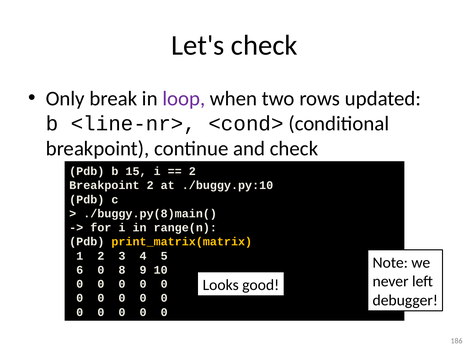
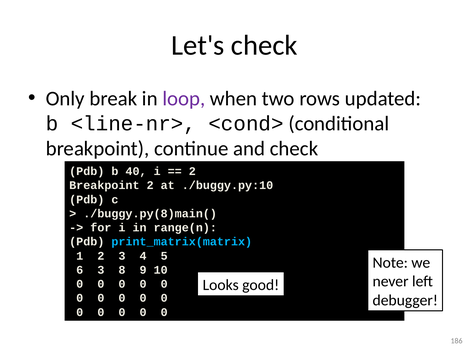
15: 15 -> 40 (136, 171)
print_matrix(matrix colour: yellow -> light blue (182, 242)
6 0: 0 -> 3 (101, 270)
